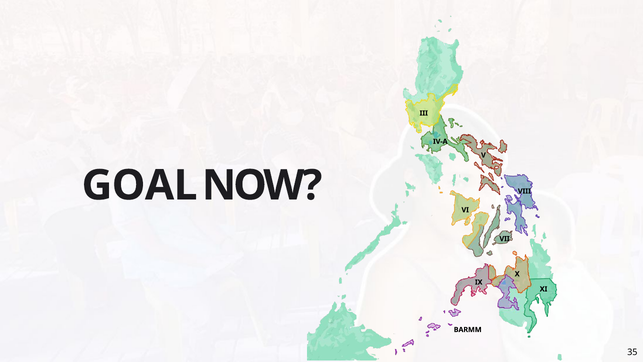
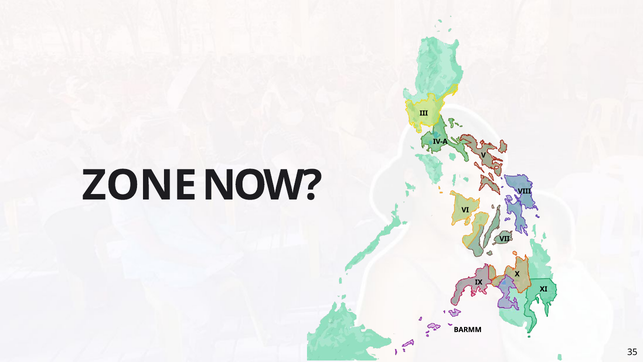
GOAL: GOAL -> ZONE (139, 185)
